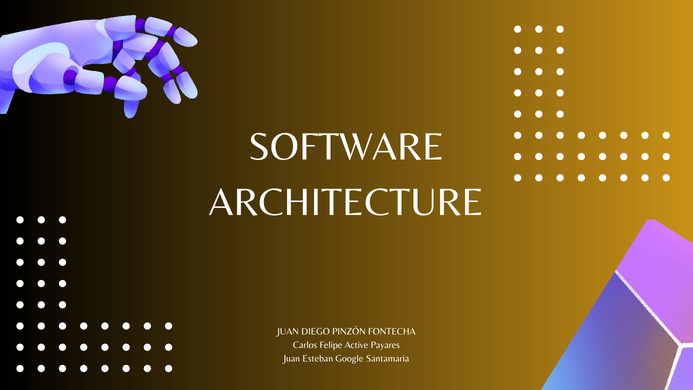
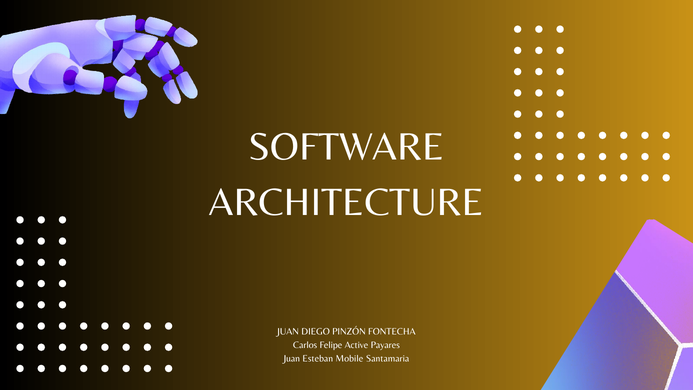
Google: Google -> Mobile (349, 358)
